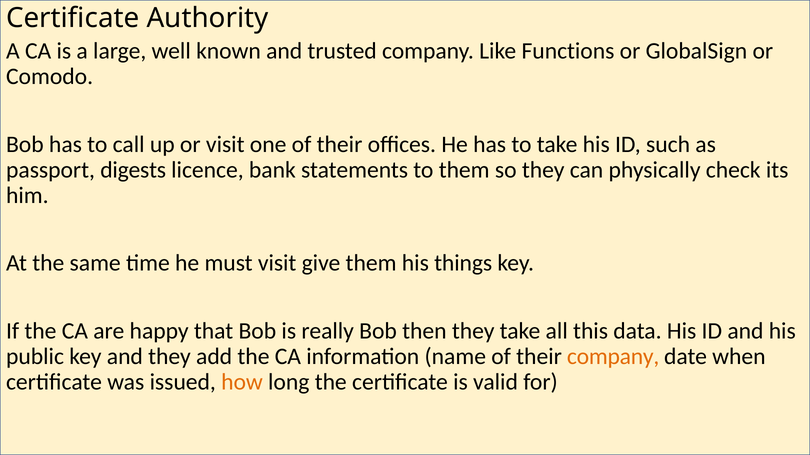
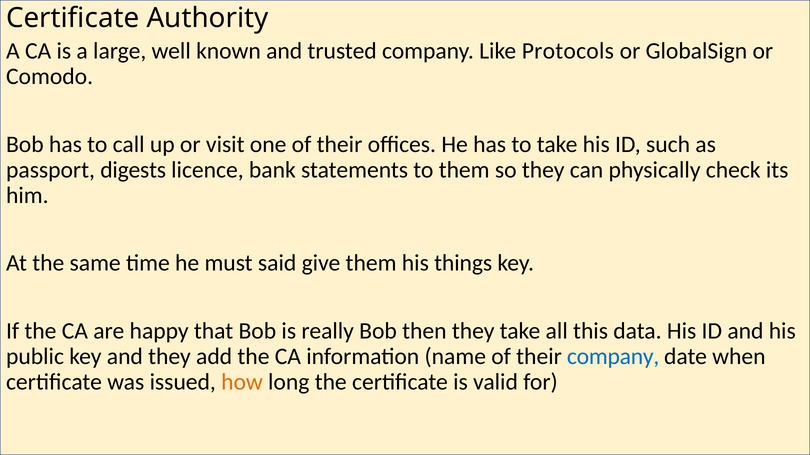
Functions: Functions -> Protocols (568, 51)
must visit: visit -> said (277, 263)
company colour: orange -> blue (613, 357)
